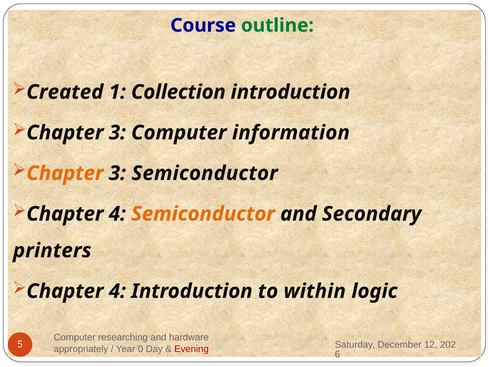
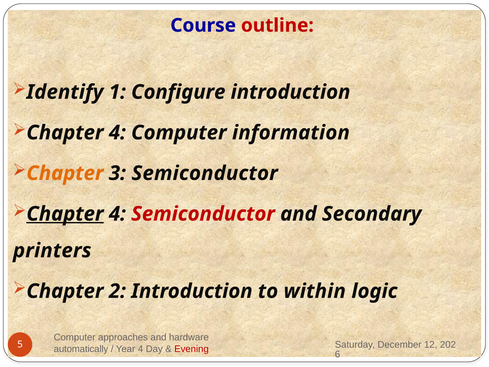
outline colour: green -> red (277, 25)
Created: Created -> Identify (65, 92)
Collection: Collection -> Configure (178, 92)
3: 3 -> 4 (117, 133)
Chapter underline: none -> present (65, 214)
Semiconductor colour: orange -> red (203, 214)
4: 4 -> 2 (117, 291)
researching: researching -> approaches (123, 337)
appropriately: appropriately -> automatically (81, 349)
Year 0: 0 -> 4 (141, 349)
